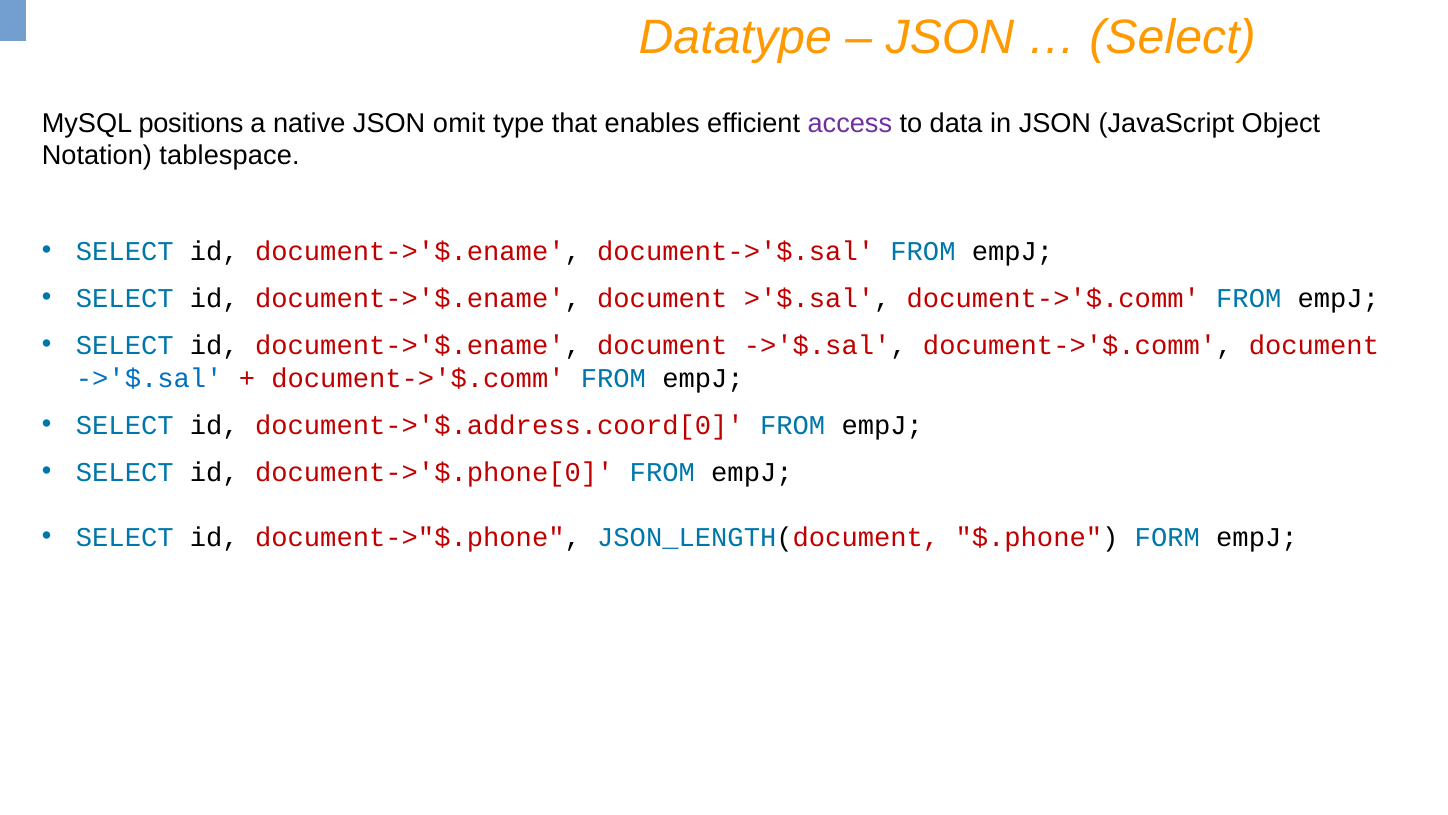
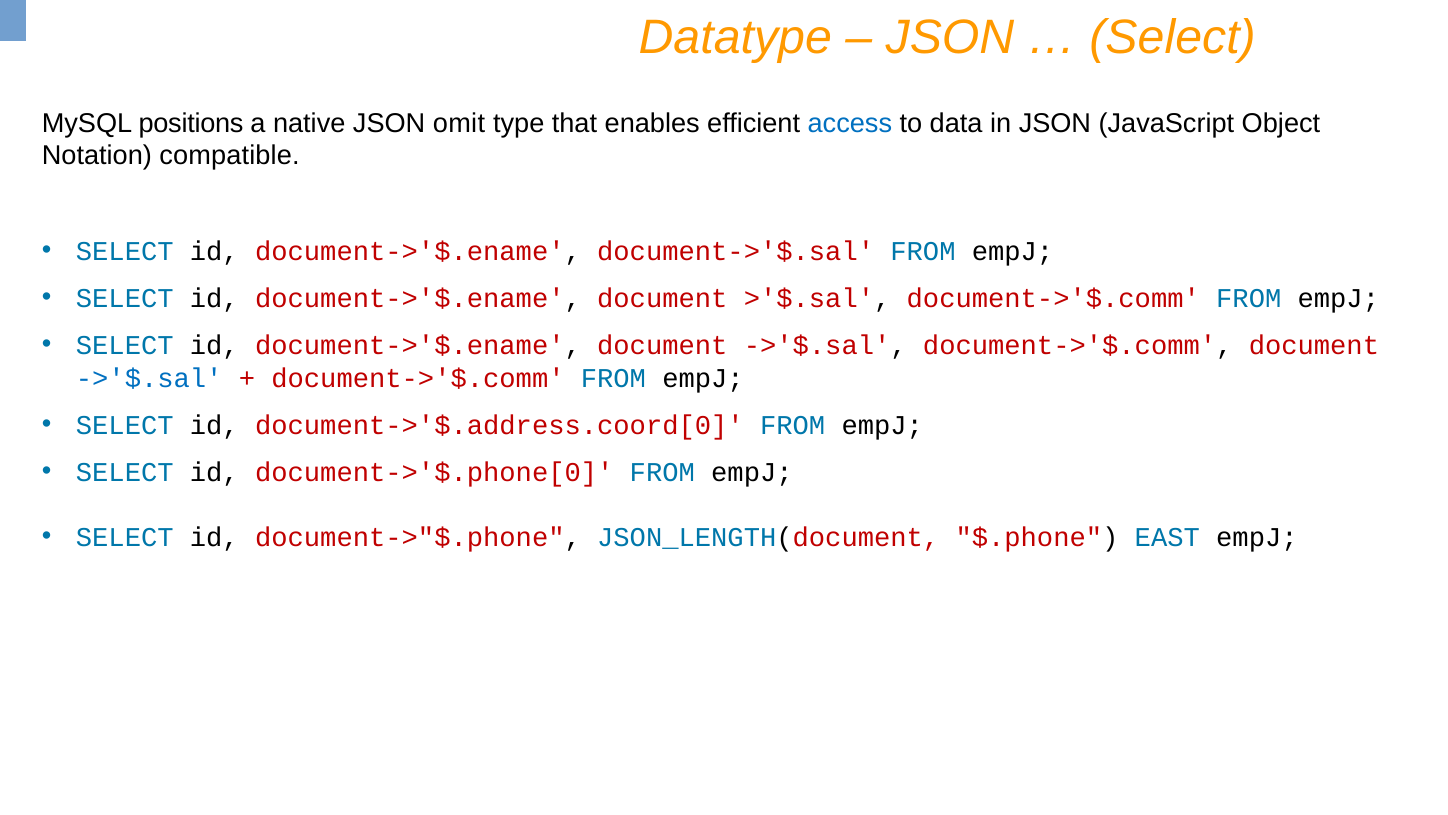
access colour: purple -> blue (850, 123)
tablespace: tablespace -> compatible (230, 156)
FORM: FORM -> EAST (1167, 537)
